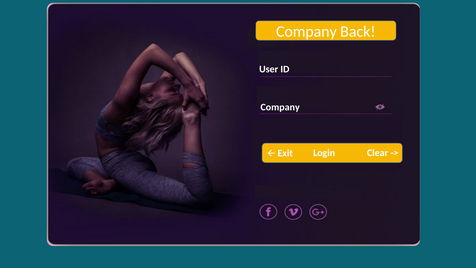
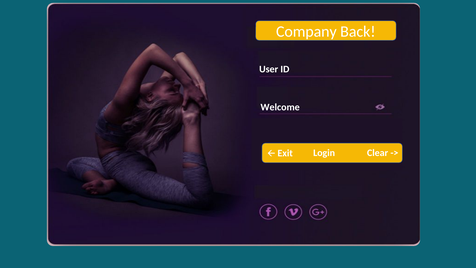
Company: Company -> Welcome (280, 107)
